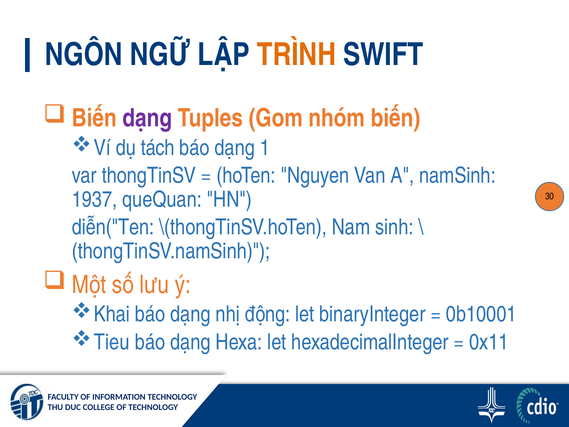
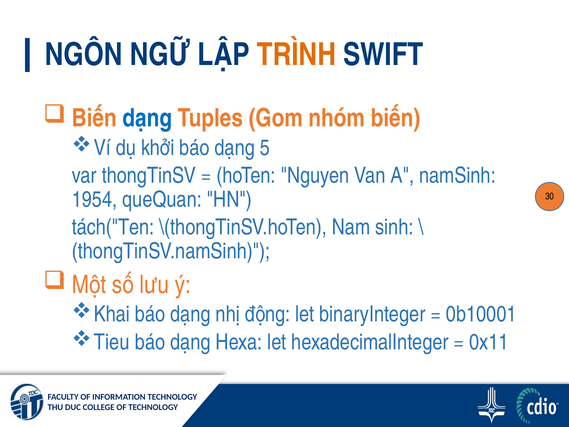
dạng colour: purple -> blue (147, 118)
tách: tách -> khởi (158, 148)
1: 1 -> 5 (265, 148)
1937: 1937 -> 1954 (95, 199)
diễn("Ten: diễn("Ten -> tách("Ten (113, 227)
